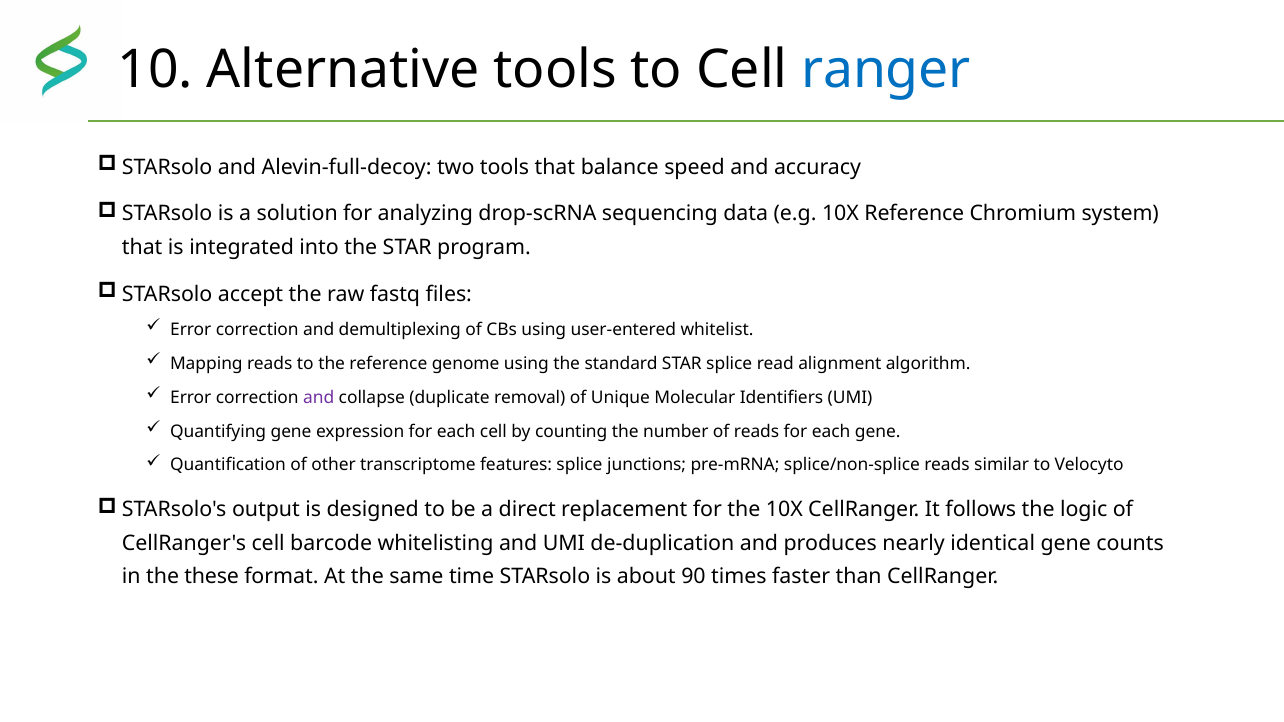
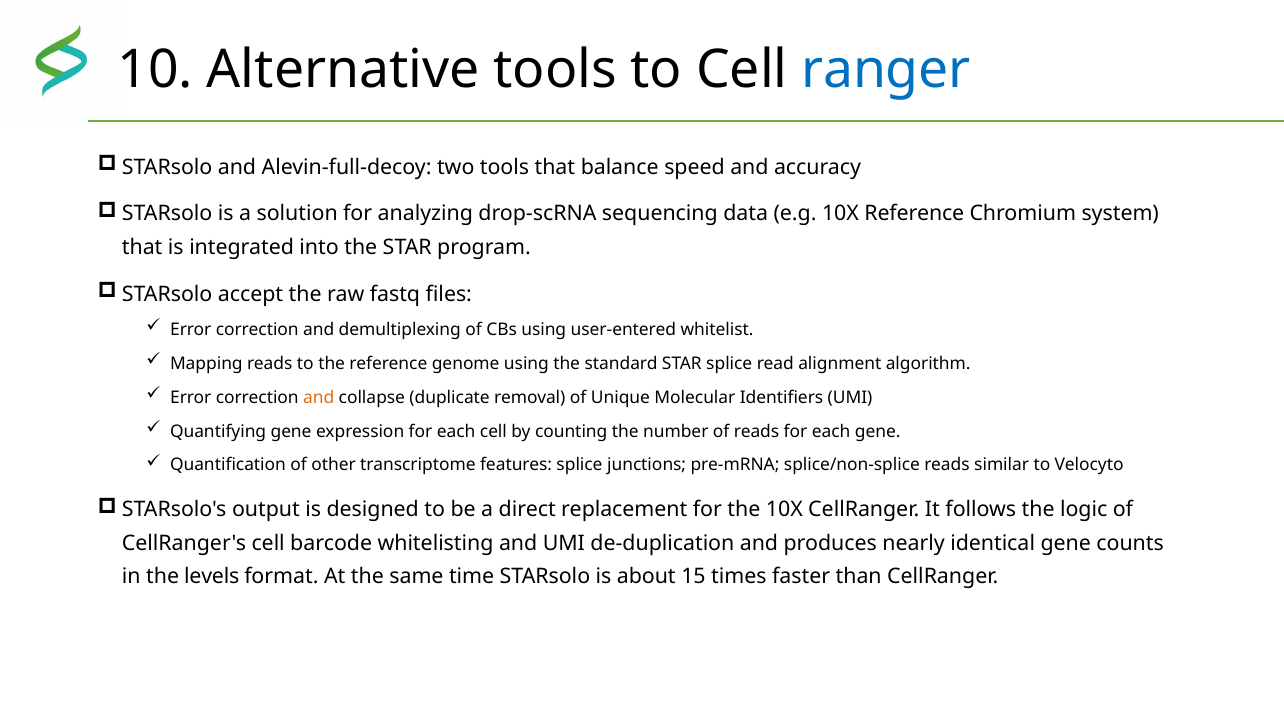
and colour: purple -> orange (319, 398)
these: these -> levels (212, 577)
90: 90 -> 15 (693, 577)
